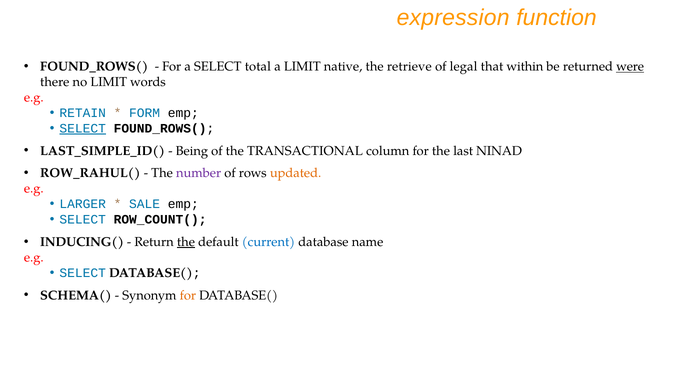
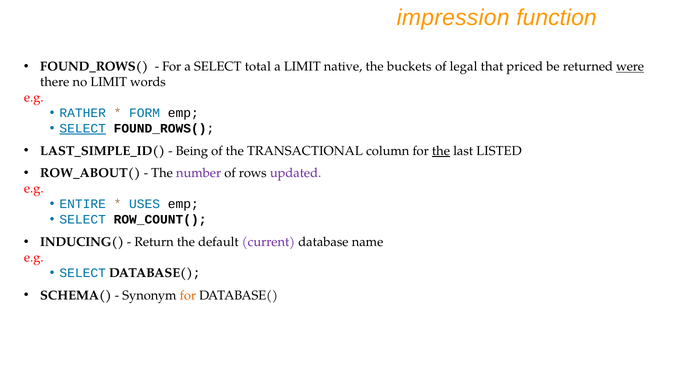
expression: expression -> impression (453, 18)
retrieve: retrieve -> buckets (409, 67)
within: within -> priced (525, 67)
RETAIN: RETAIN -> RATHER (83, 113)
the underline: none -> present (441, 151)
NINAD: NINAD -> LISTED (499, 151)
ROW_RAHUL(: ROW_RAHUL( -> ROW_ABOUT( (90, 173)
updated colour: orange -> purple (296, 173)
LARGER: LARGER -> ENTIRE (83, 204)
SALE: SALE -> USES (145, 204)
the underline: present -> none (186, 242)
current colour: blue -> purple (268, 242)
